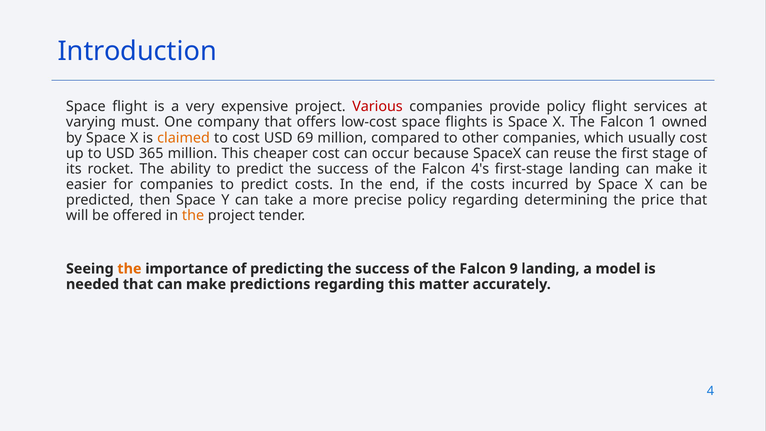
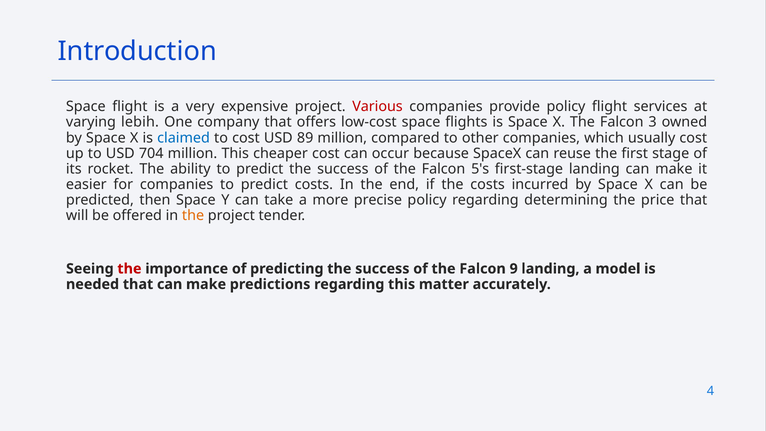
must: must -> lebih (140, 122)
1: 1 -> 3 (653, 122)
claimed colour: orange -> blue (184, 138)
69: 69 -> 89 (305, 138)
365: 365 -> 704 (151, 153)
4's: 4's -> 5's (480, 169)
the colour: orange -> red (129, 269)
